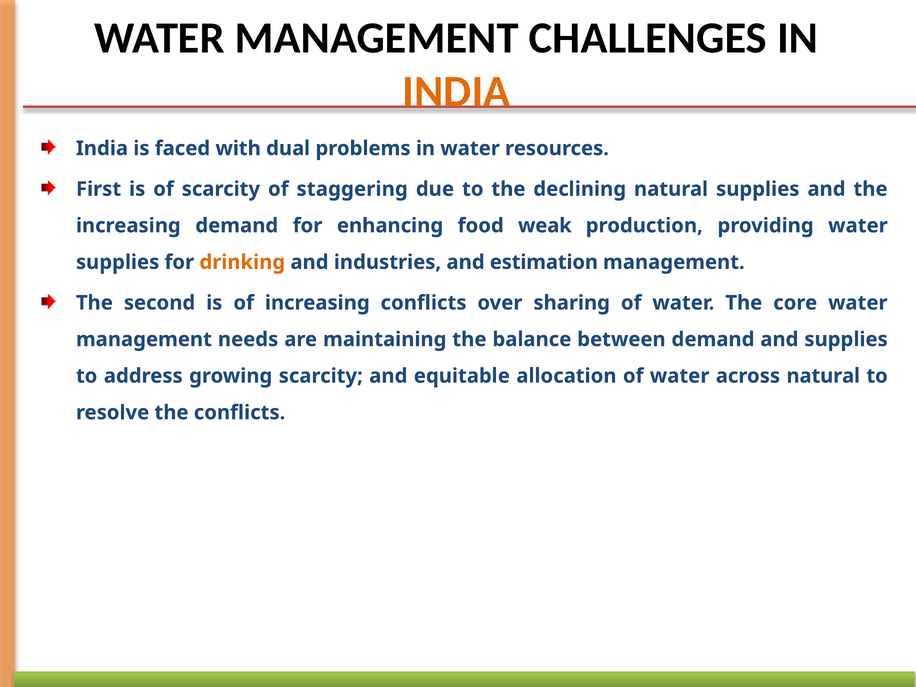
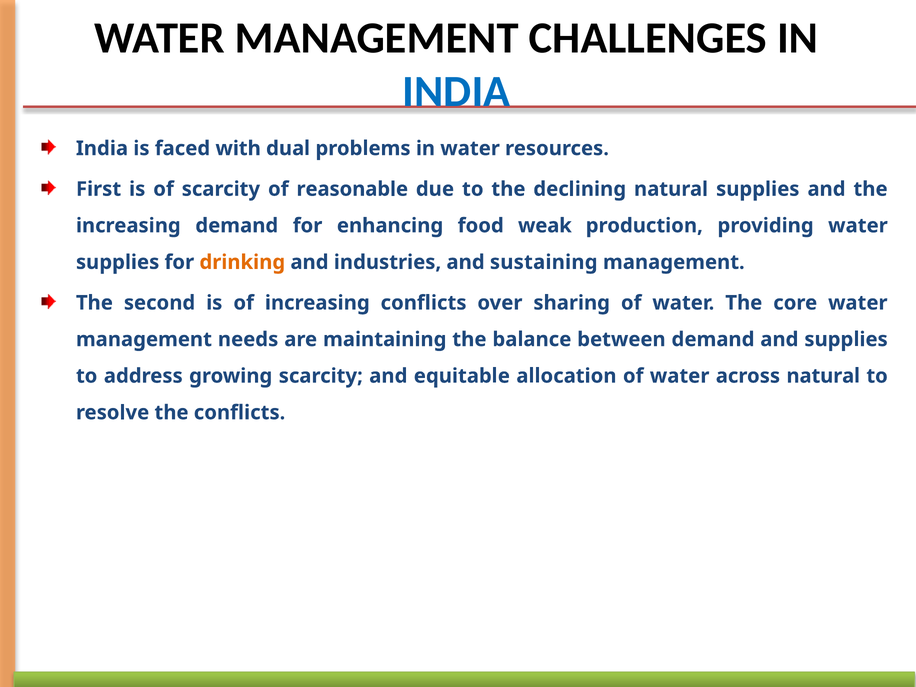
INDIA colour: orange -> blue (456, 91)
staggering: staggering -> reasonable (352, 189)
estimation: estimation -> sustaining (544, 262)
